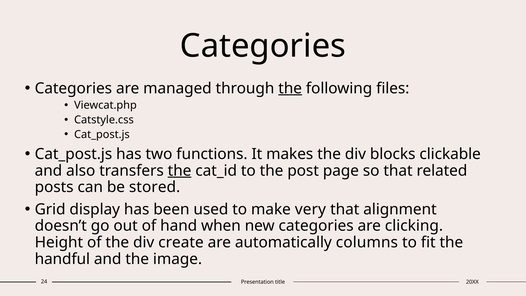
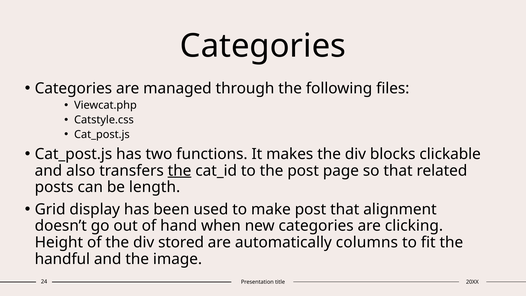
the underline: present -> none (290, 88)
stored: stored -> length (155, 187)
make very: very -> post (311, 209)
create: create -> stored (181, 242)
